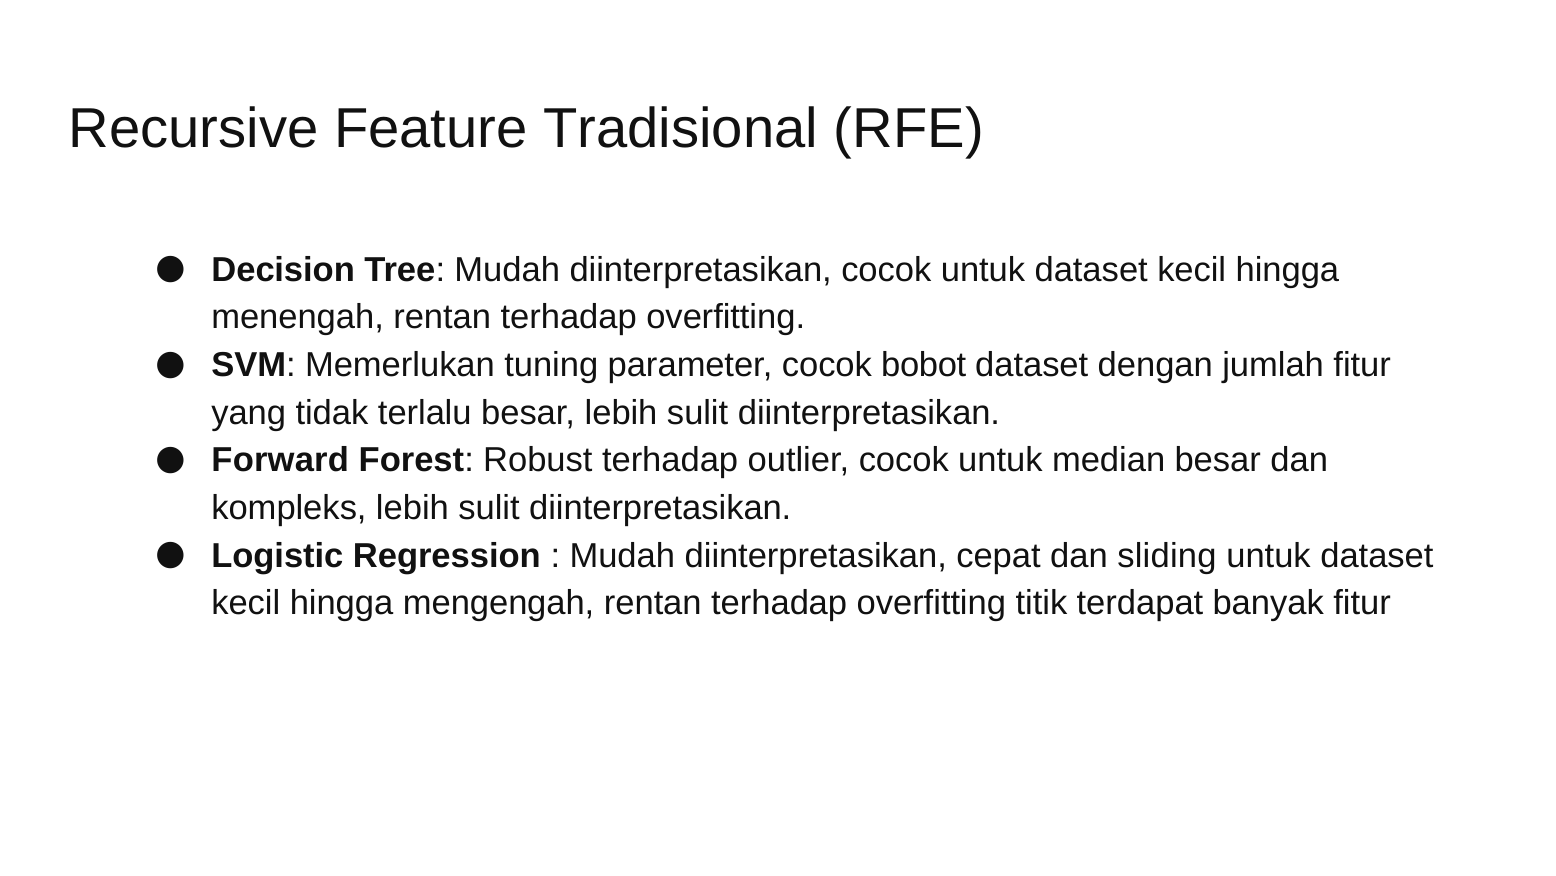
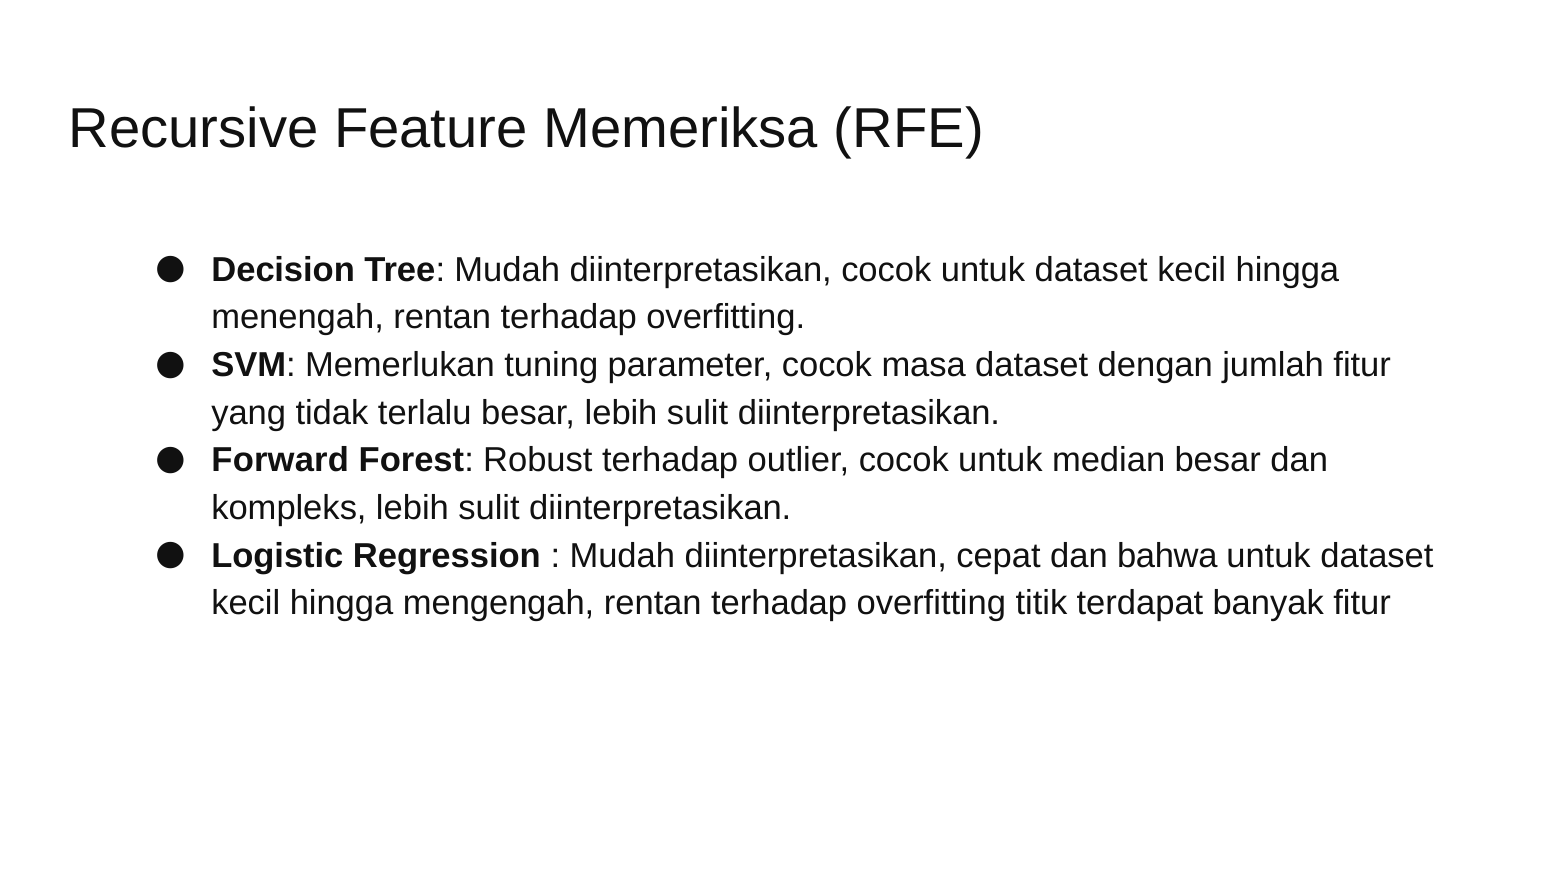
Tradisional: Tradisional -> Memeriksa (681, 129)
bobot: bobot -> masa (924, 365)
sliding: sliding -> bahwa (1167, 555)
